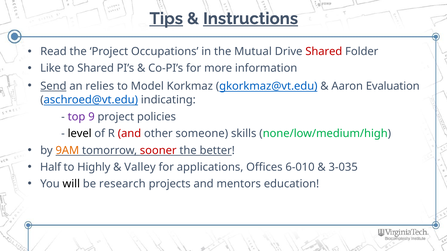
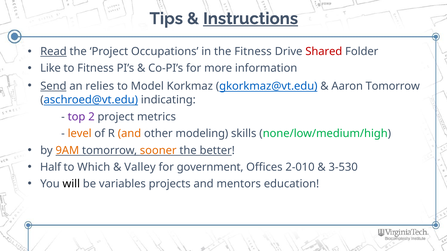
Tips underline: present -> none (166, 19)
Read underline: none -> present (53, 52)
the Mutual: Mutual -> Fitness (253, 52)
to Shared: Shared -> Fitness (96, 68)
Aaron Evaluation: Evaluation -> Tomorrow (393, 86)
9: 9 -> 2 (91, 117)
policies: policies -> metrics (157, 117)
level colour: black -> orange (80, 134)
and colour: red -> orange (129, 134)
someone: someone -> modeling (202, 134)
sooner colour: red -> orange (158, 151)
Highly: Highly -> Which (94, 167)
applications: applications -> government (210, 167)
6-010: 6-010 -> 2-010 (300, 167)
3-035: 3-035 -> 3-530 (343, 167)
research: research -> variables (122, 184)
